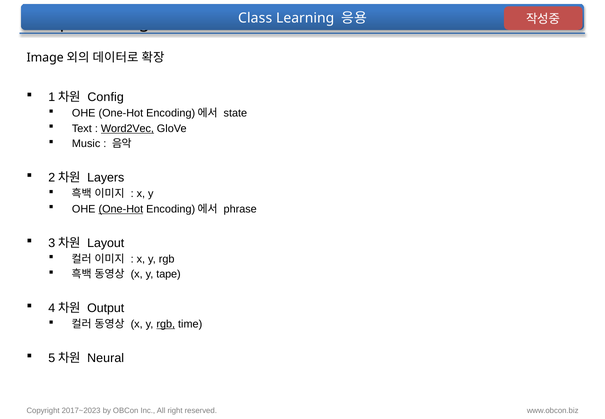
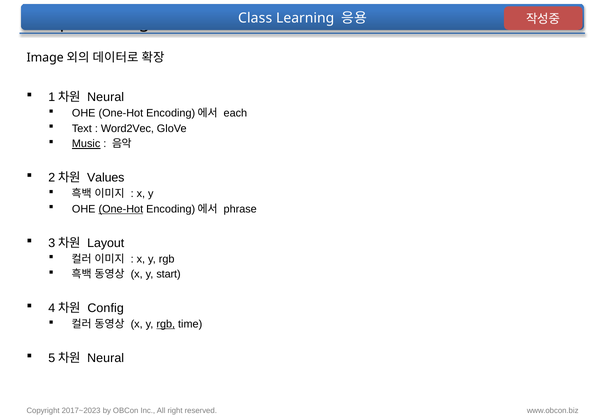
Config: Config -> Neural (106, 97)
state: state -> each (235, 113)
Word2Vec underline: present -> none (127, 129)
Music underline: none -> present (86, 144)
Layers: Layers -> Values (106, 178)
tape: tape -> start (169, 274)
Output: Output -> Config (106, 308)
